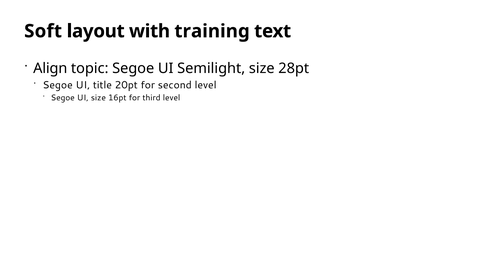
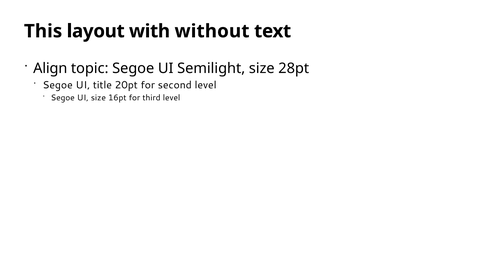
Soft: Soft -> This (43, 31)
training: training -> without (212, 31)
